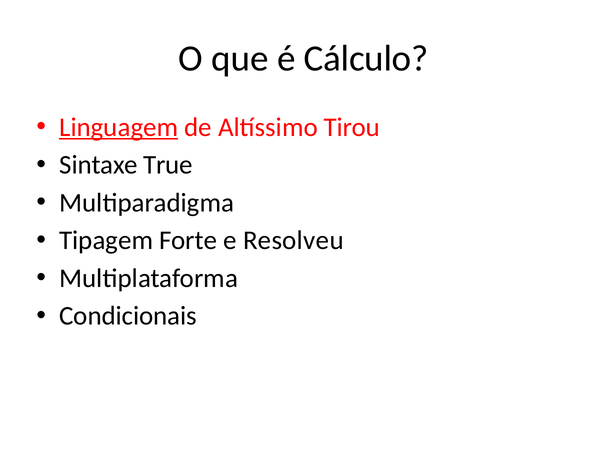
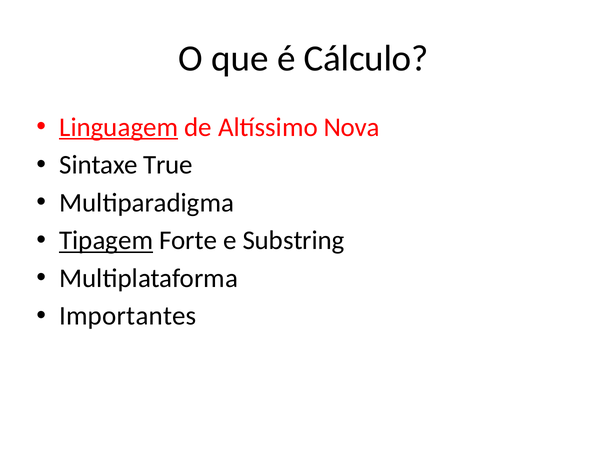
Tirou: Tirou -> Nova (352, 127)
Tipagem underline: none -> present (106, 241)
Resolveu: Resolveu -> Substring (294, 241)
Condicionais: Condicionais -> Importantes (128, 316)
